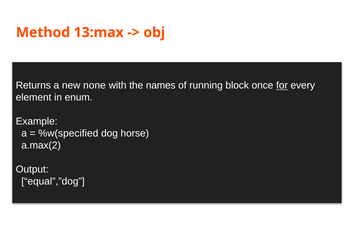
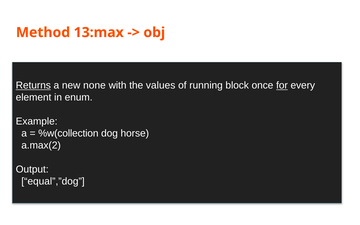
Returns underline: none -> present (33, 85)
names: names -> values (161, 85)
%w(specified: %w(specified -> %w(collection (68, 133)
